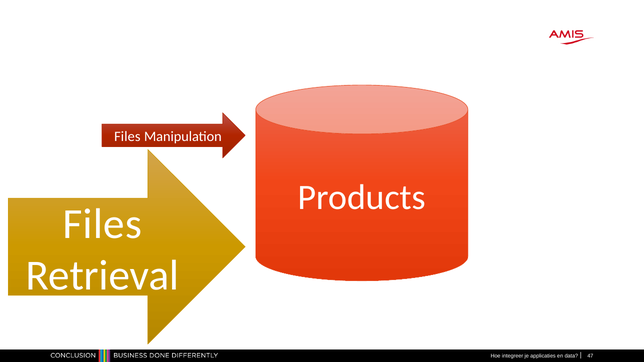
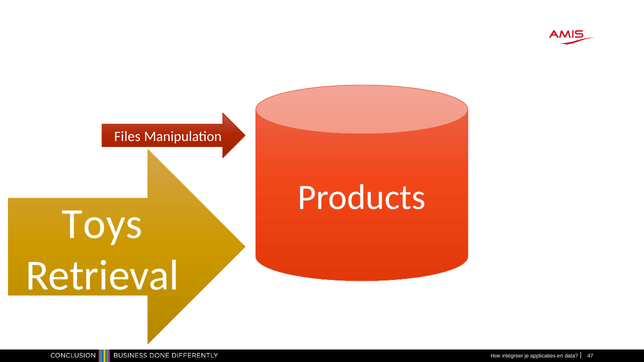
Files: Files -> Toys (102, 224)
